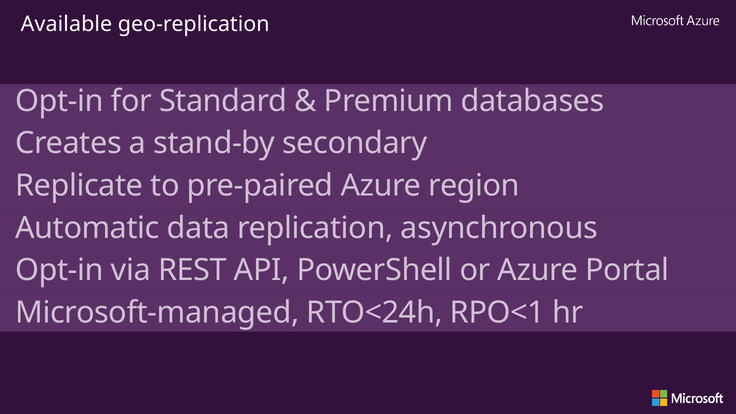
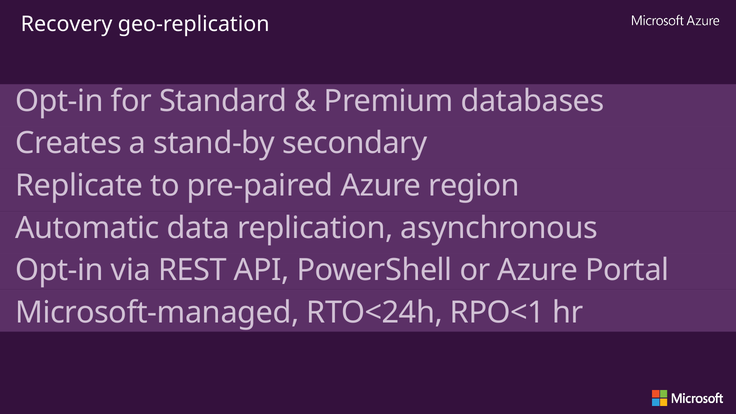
Available: Available -> Recovery (67, 24)
